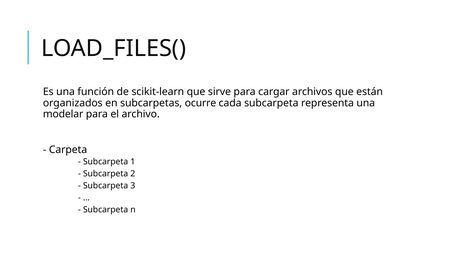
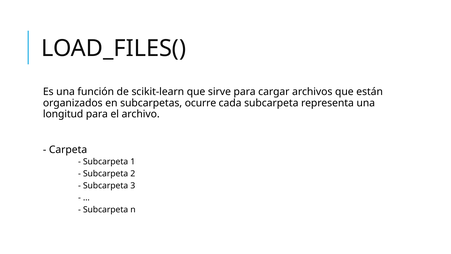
modelar: modelar -> longitud (63, 114)
